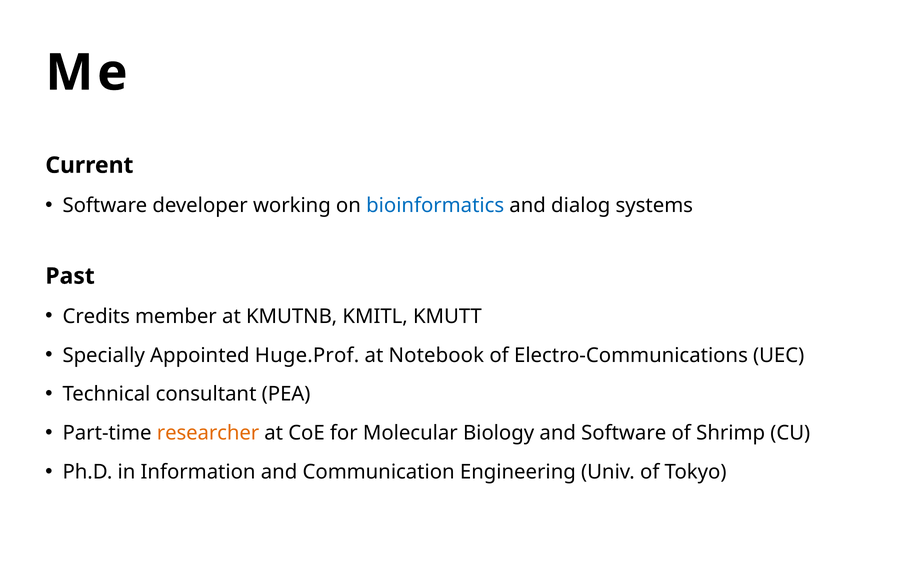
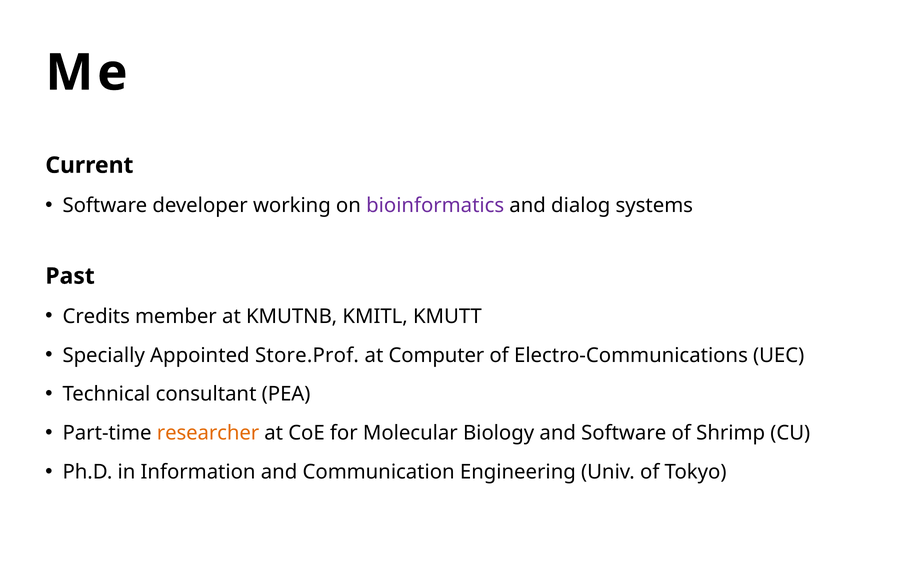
bioinformatics colour: blue -> purple (435, 205)
Huge.Prof: Huge.Prof -> Store.Prof (307, 355)
Notebook: Notebook -> Computer (436, 355)
